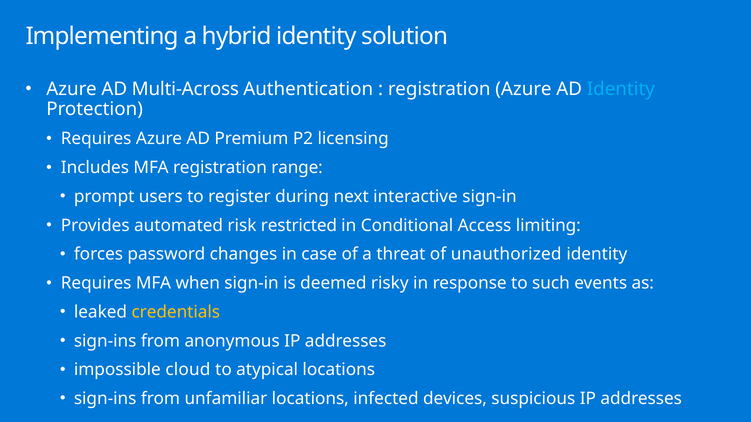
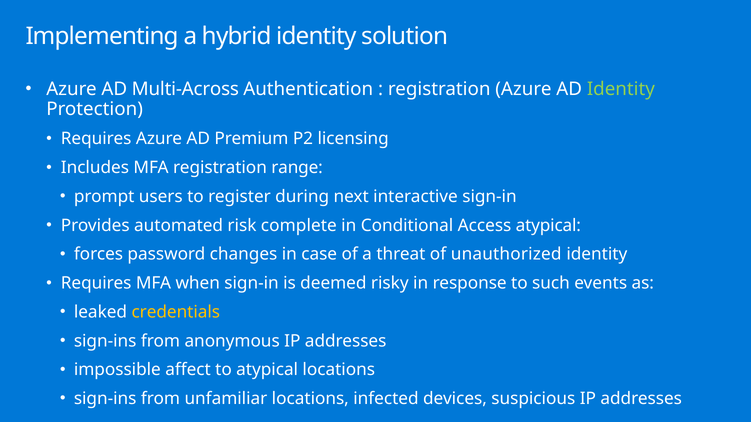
Identity colour: light blue -> light green (621, 89)
restricted: restricted -> complete (299, 226)
Access limiting: limiting -> atypical (548, 226)
cloud: cloud -> affect (188, 370)
